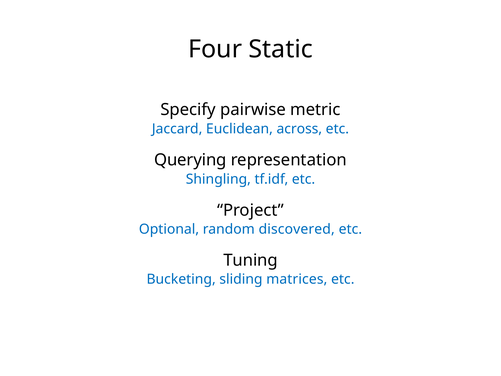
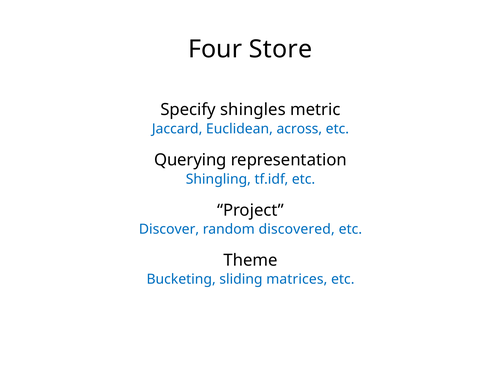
Static: Static -> Store (281, 49)
pairwise: pairwise -> shingles (253, 110)
Optional: Optional -> Discover (169, 229)
Tuning: Tuning -> Theme (250, 260)
